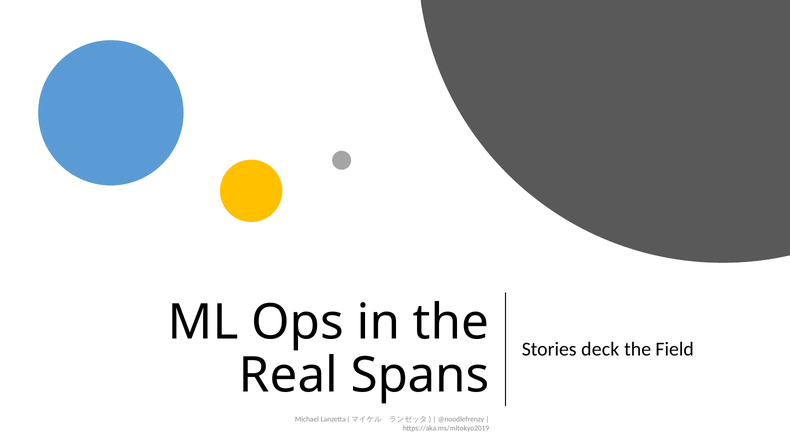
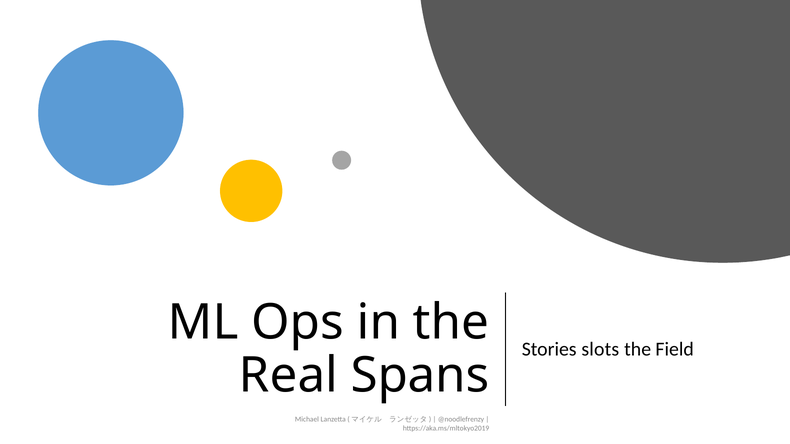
deck: deck -> slots (600, 349)
